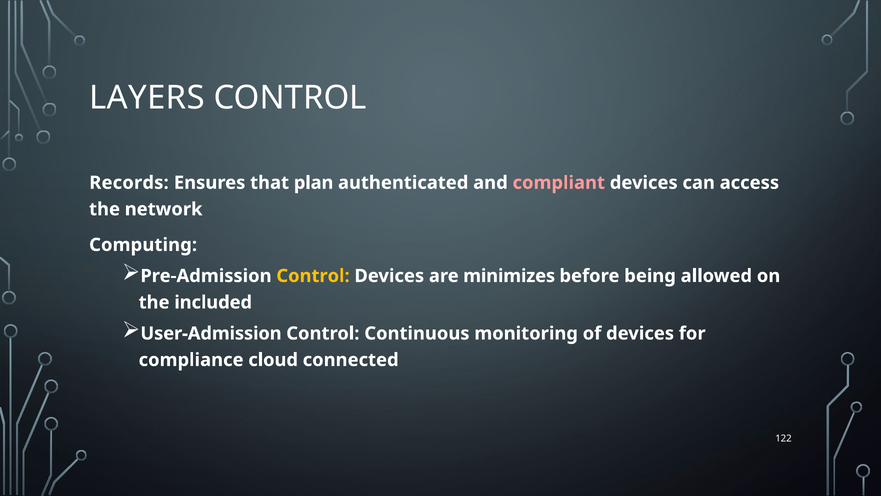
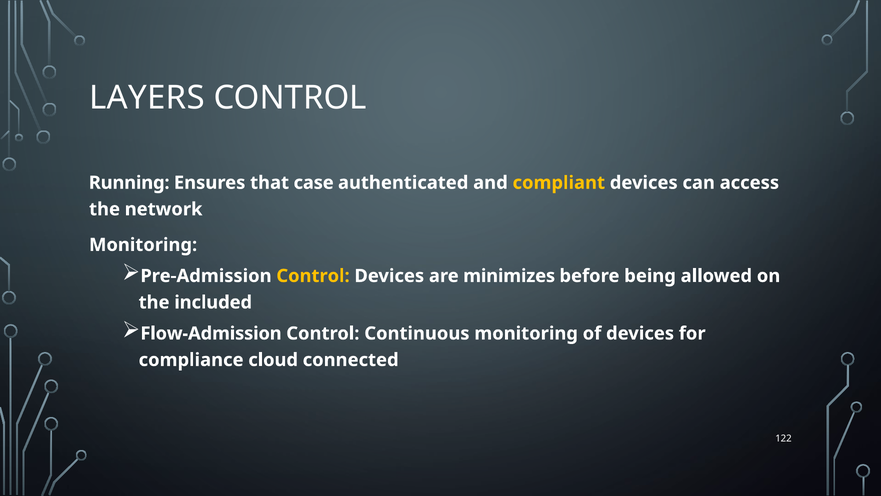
Records: Records -> Running (129, 183)
plan: plan -> case (314, 183)
compliant colour: pink -> yellow (559, 183)
Computing: Computing -> Monitoring (143, 245)
User-Admission: User-Admission -> Flow-Admission (211, 333)
